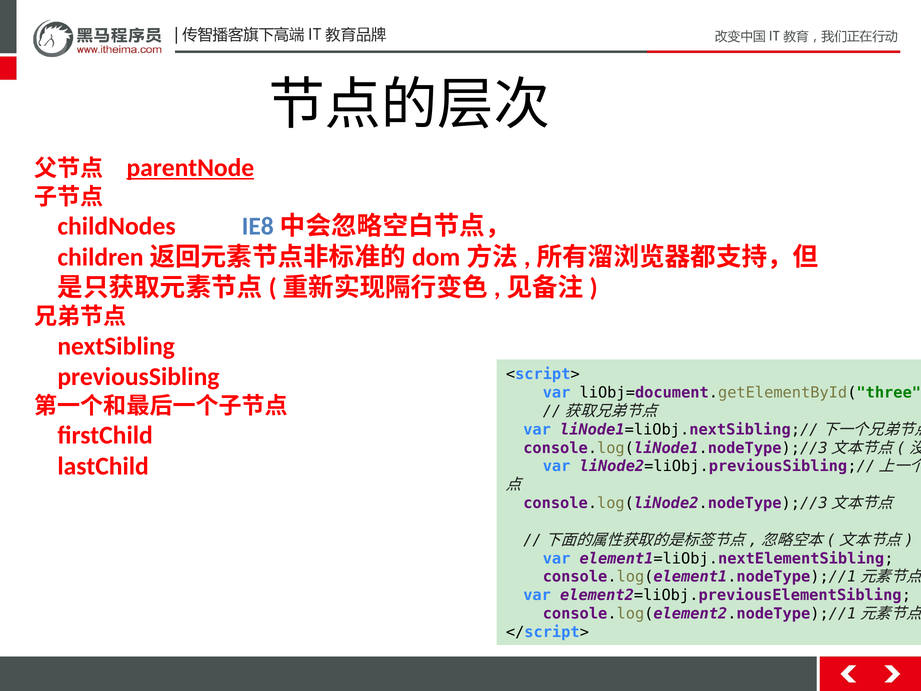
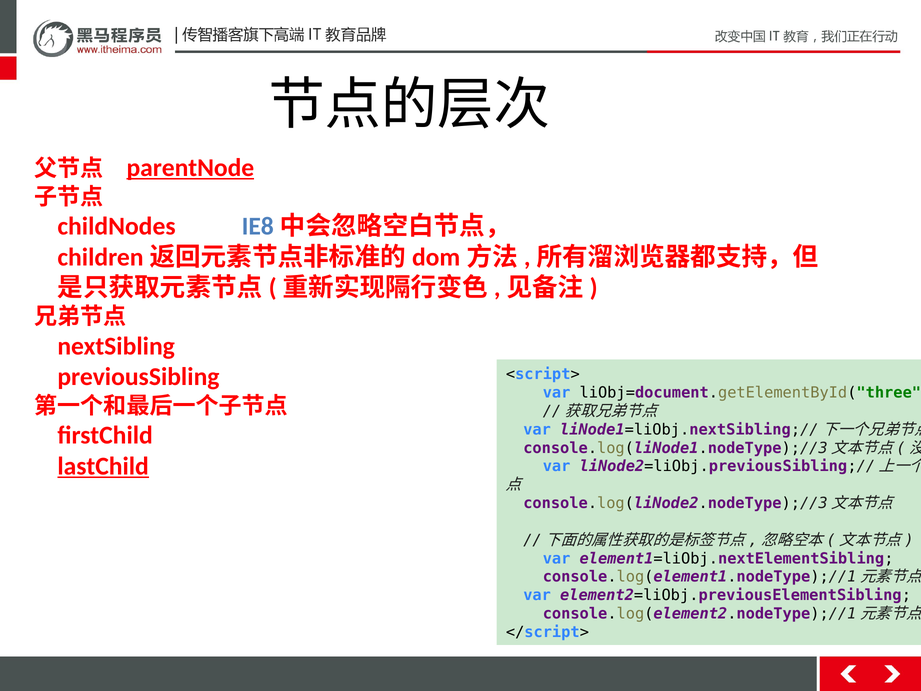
lastChild underline: none -> present (103, 466)
